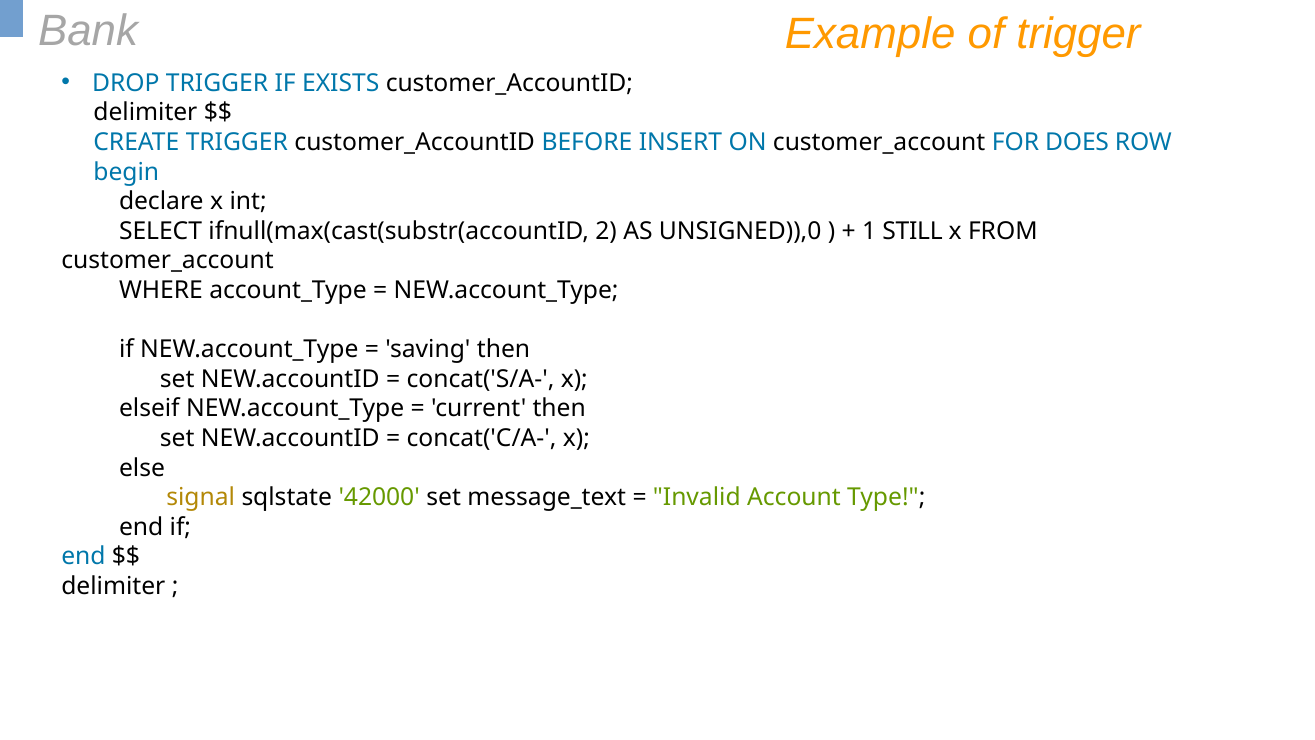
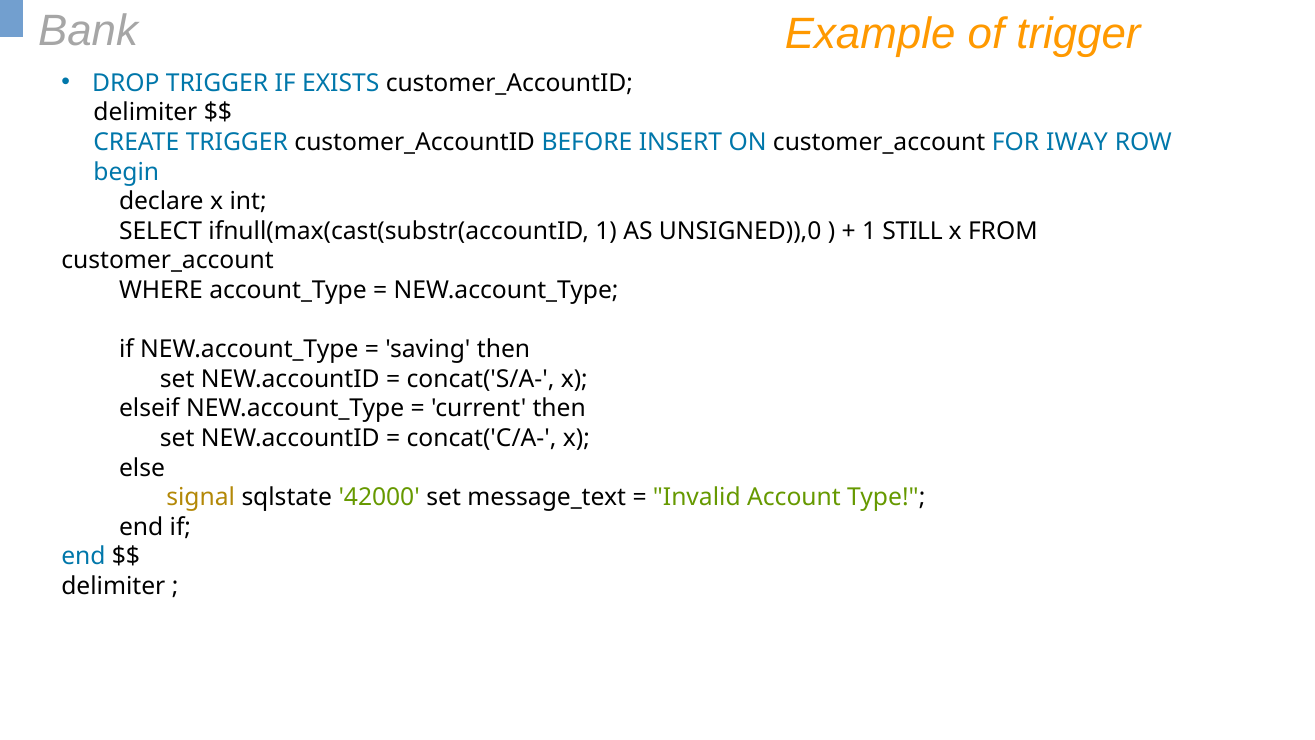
DOES: DOES -> IWAY (1077, 142)
ifnull(max(cast(substr(accountID 2: 2 -> 1 (606, 231)
